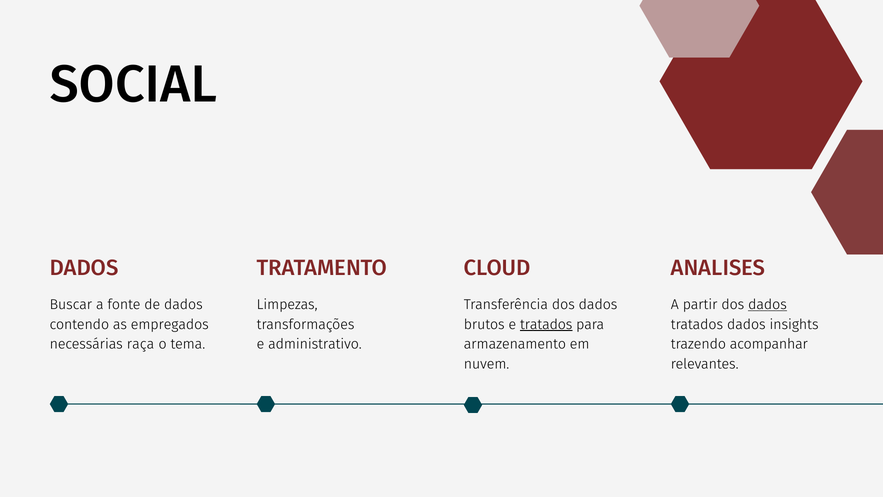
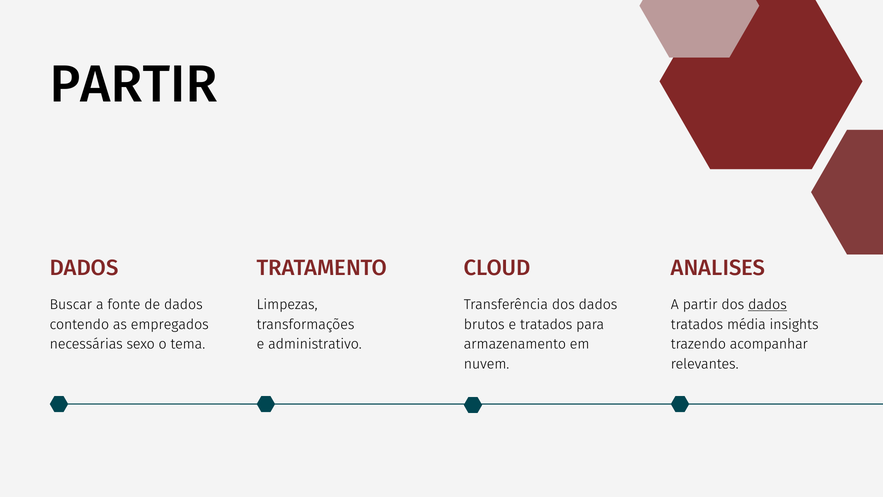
SOCIAL: SOCIAL -> PARTIR (134, 85)
tratados underline: present -> none (546, 324)
tratados dados: dados -> média (746, 324)
raça: raça -> sexo (141, 344)
